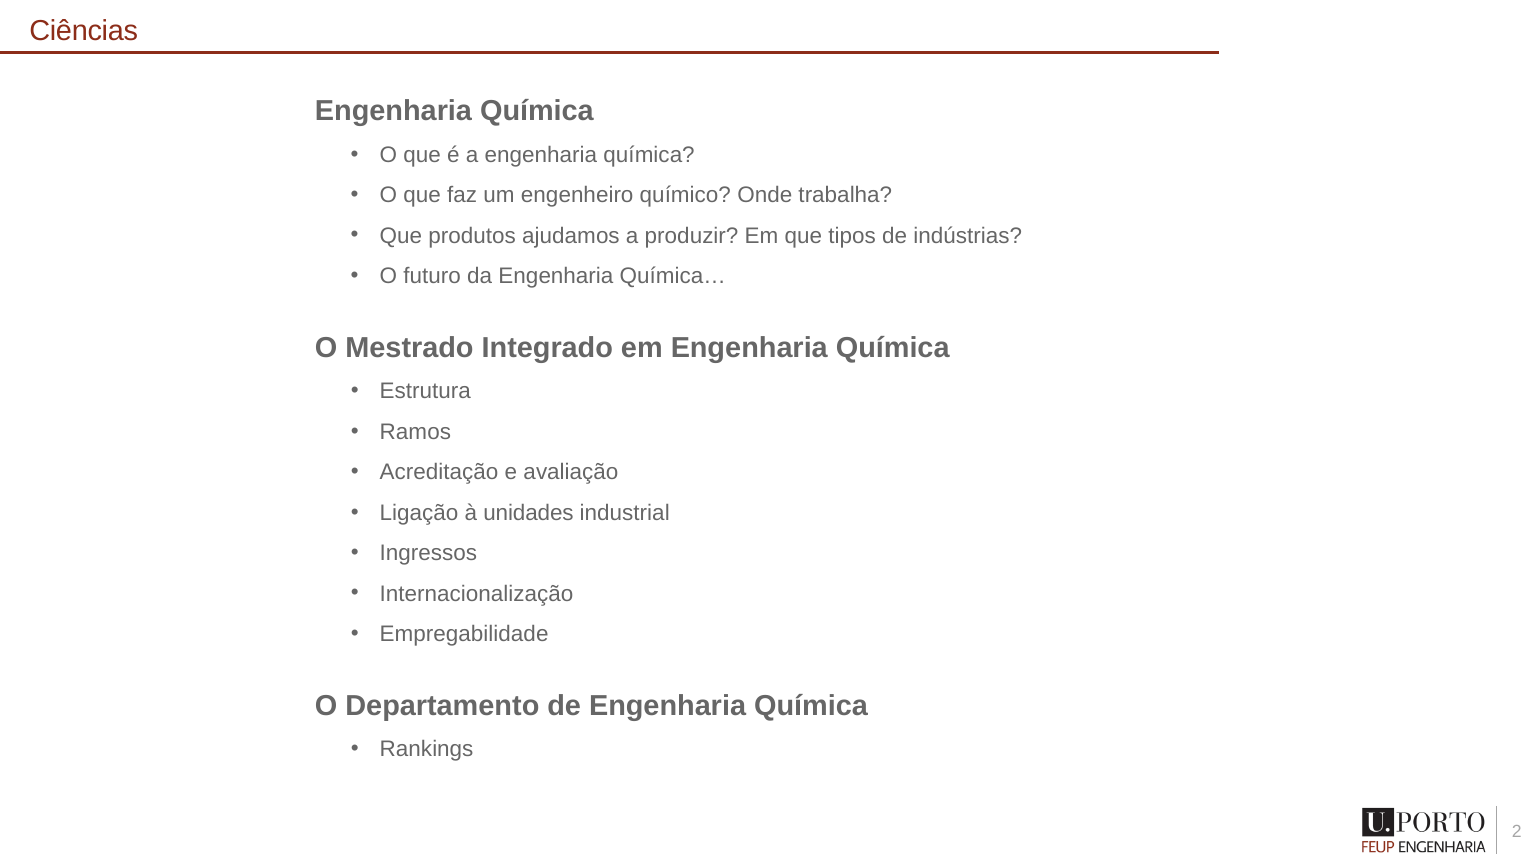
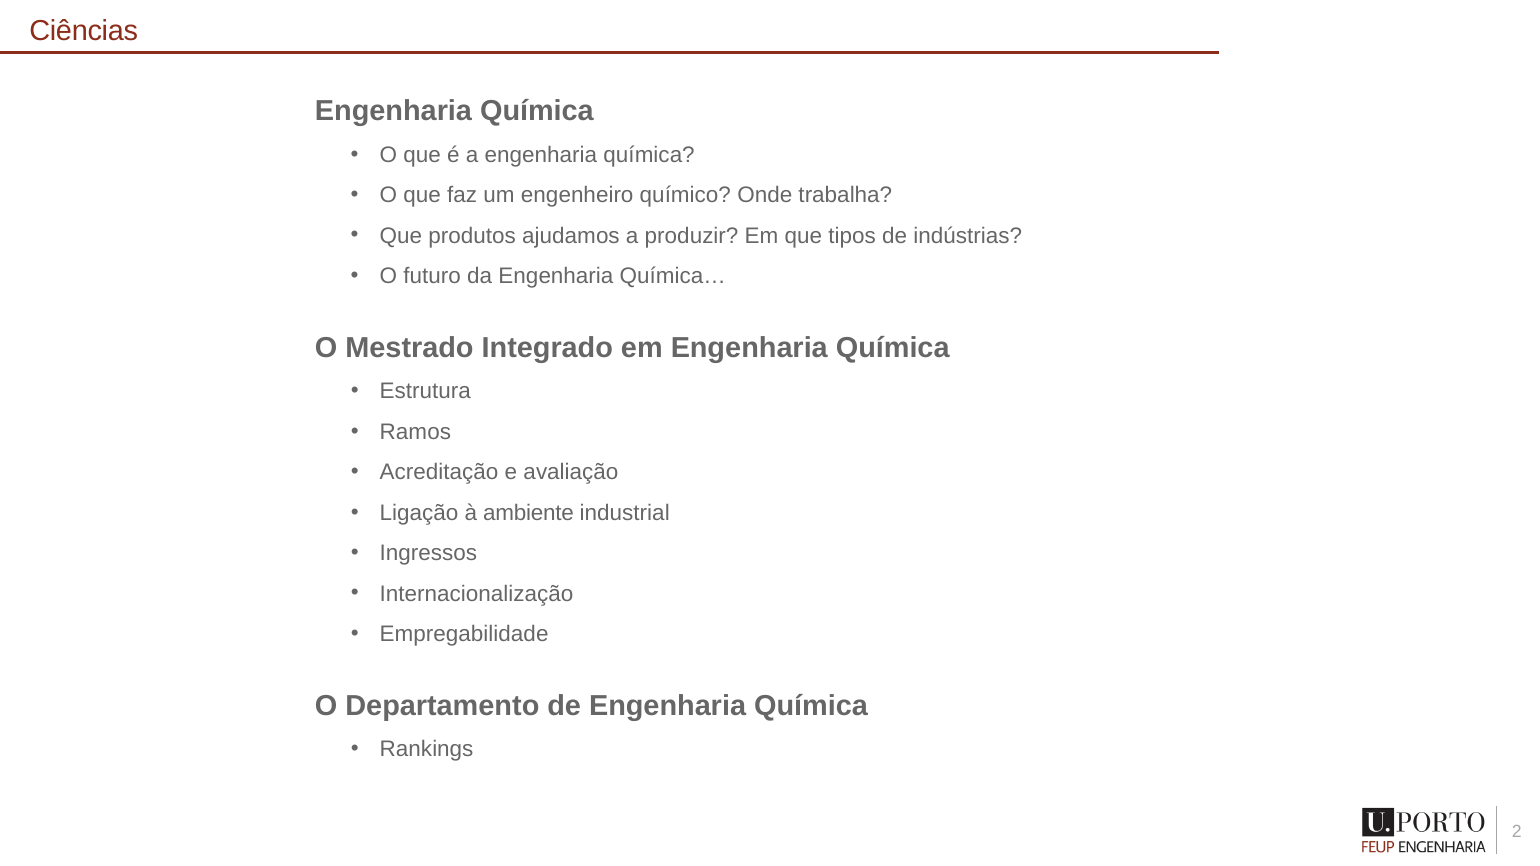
unidades: unidades -> ambiente (529, 513)
